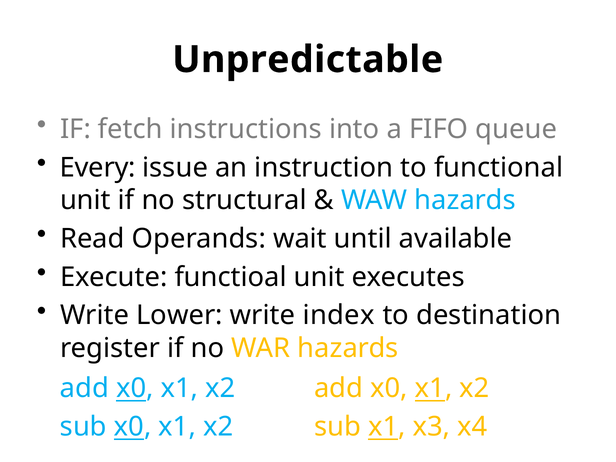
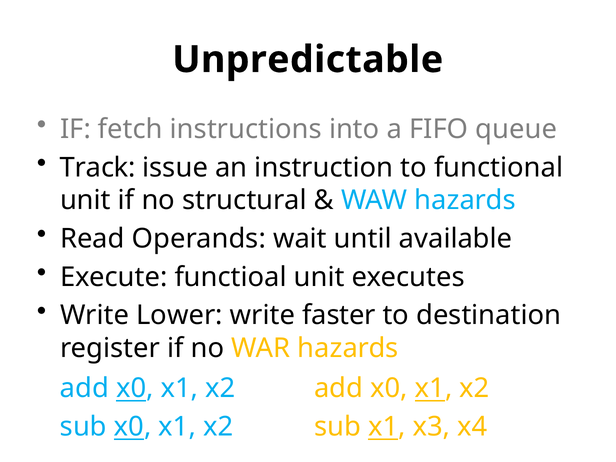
Every: Every -> Track (98, 168)
index: index -> faster (339, 315)
